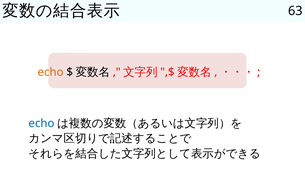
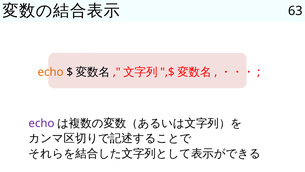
echo colour: blue -> purple (41, 123)
